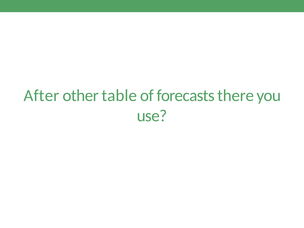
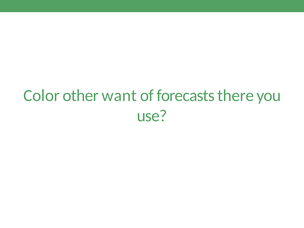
After: After -> Color (42, 96)
table: table -> want (119, 96)
